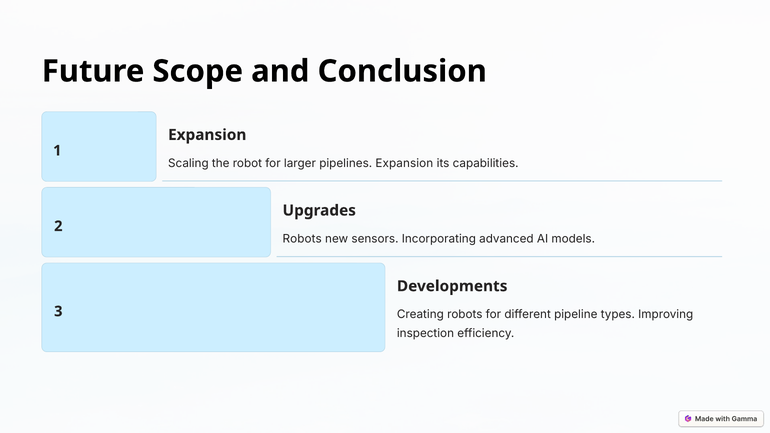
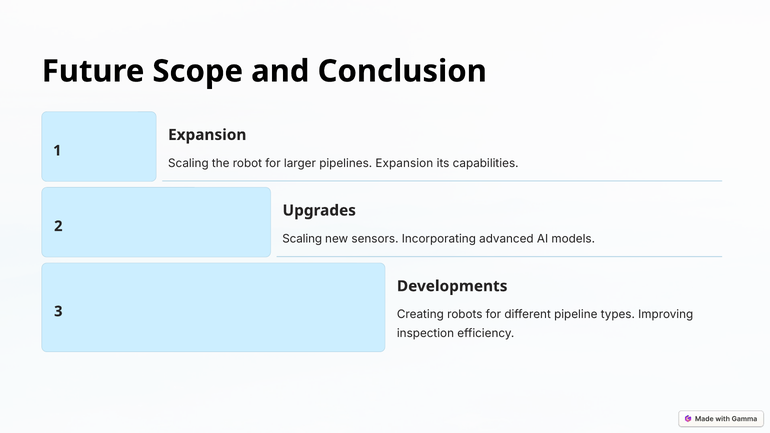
Robots: Robots -> Scaling (302, 239)
